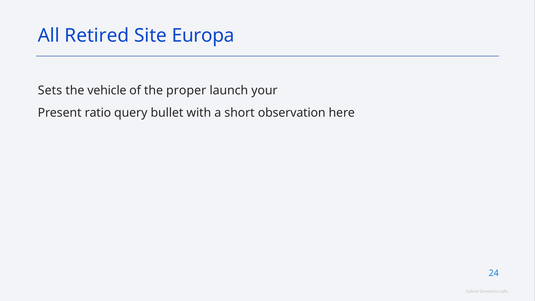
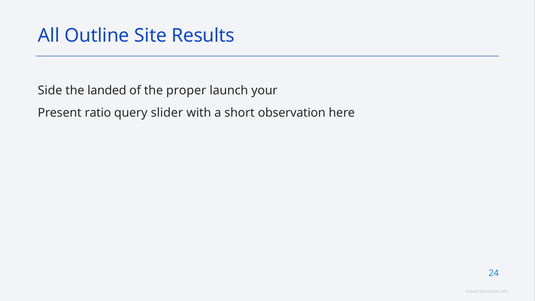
Retired: Retired -> Outline (97, 36)
Europa: Europa -> Results (203, 36)
Sets: Sets -> Side (50, 90)
vehicle: vehicle -> landed (107, 90)
bullet: bullet -> slider (167, 113)
